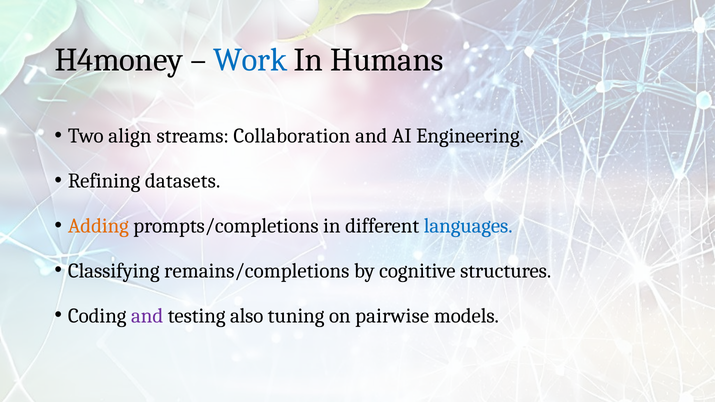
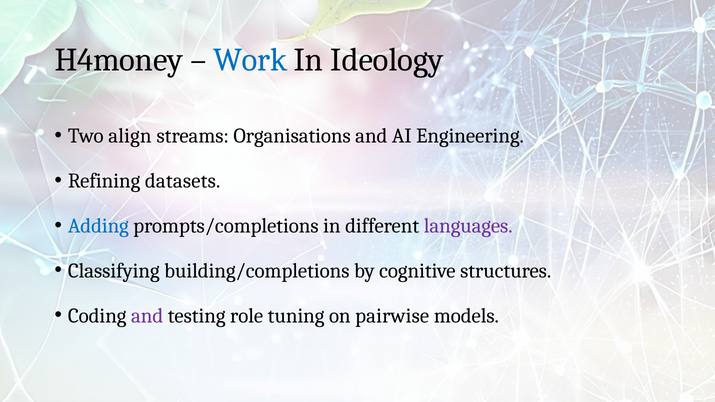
Humans: Humans -> Ideology (387, 60)
Collaboration: Collaboration -> Organisations (292, 136)
Adding colour: orange -> blue (98, 226)
languages colour: blue -> purple (468, 226)
remains/completions: remains/completions -> building/completions (257, 271)
also: also -> role (247, 316)
